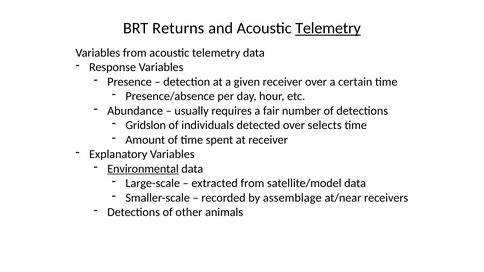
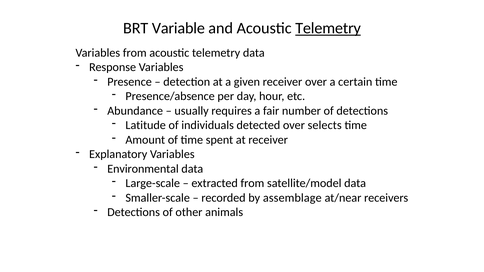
Returns: Returns -> Variable (178, 28)
Gridslon: Gridslon -> Latitude (146, 125)
Environmental underline: present -> none (143, 169)
